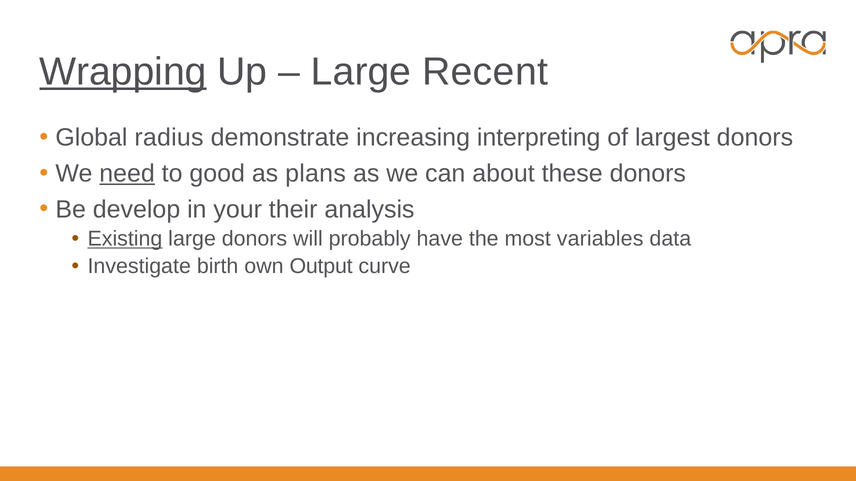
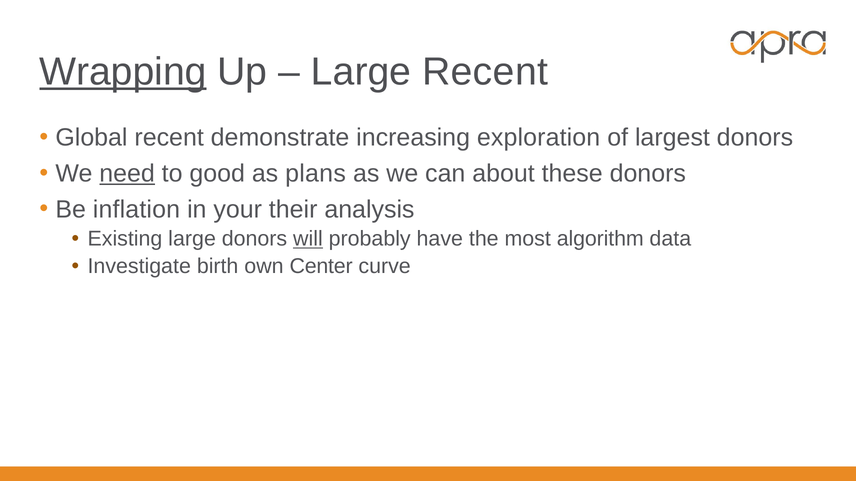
Global radius: radius -> recent (169, 138)
interpreting: interpreting -> exploration (539, 138)
develop: develop -> inflation (136, 209)
Existing underline: present -> none (125, 239)
will underline: none -> present (308, 239)
variables: variables -> algorithm (600, 239)
Output: Output -> Center (321, 267)
